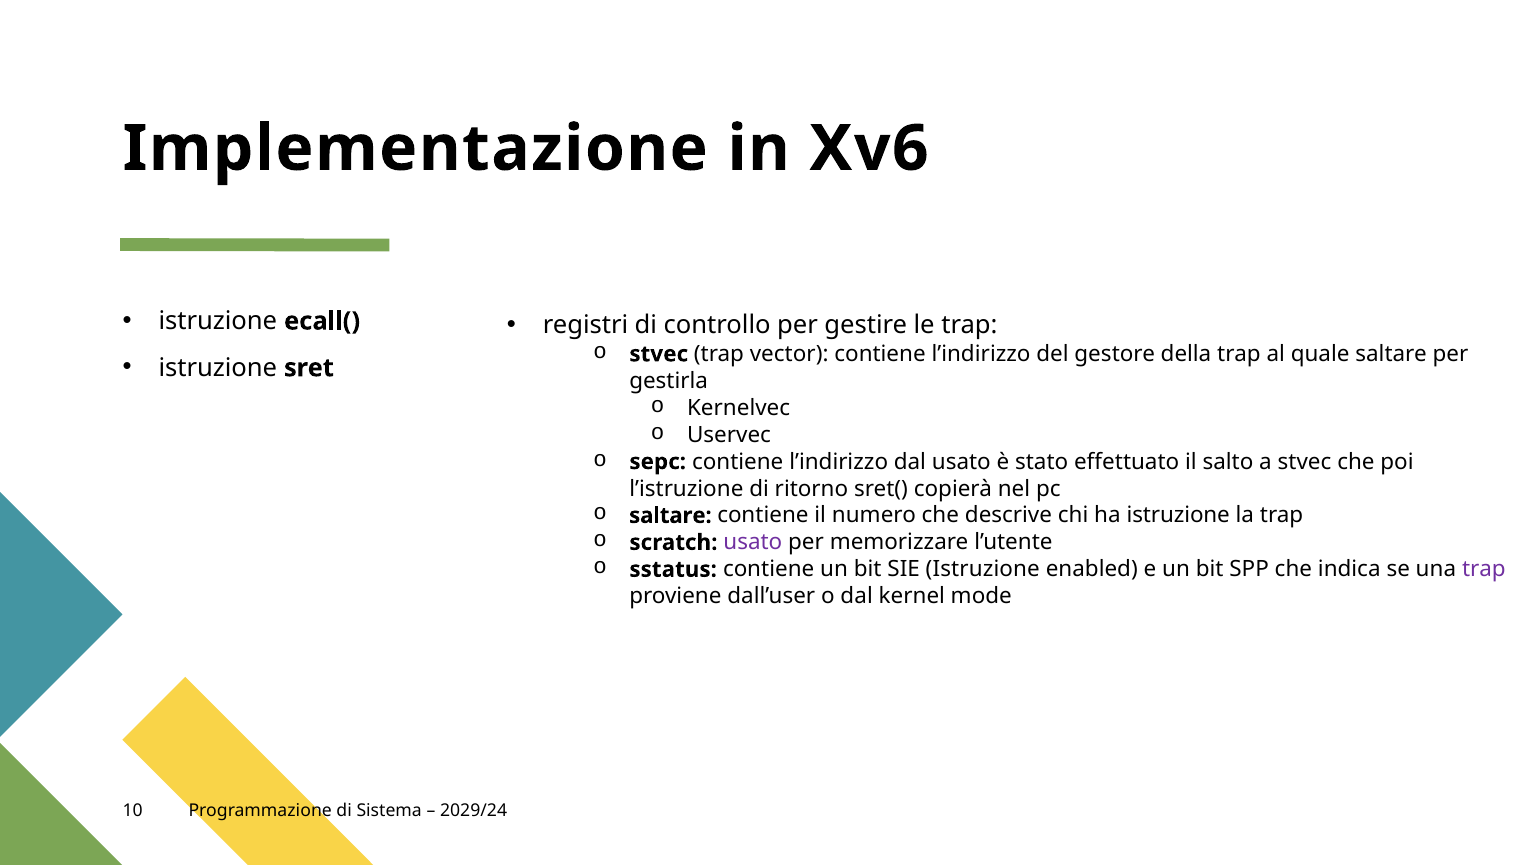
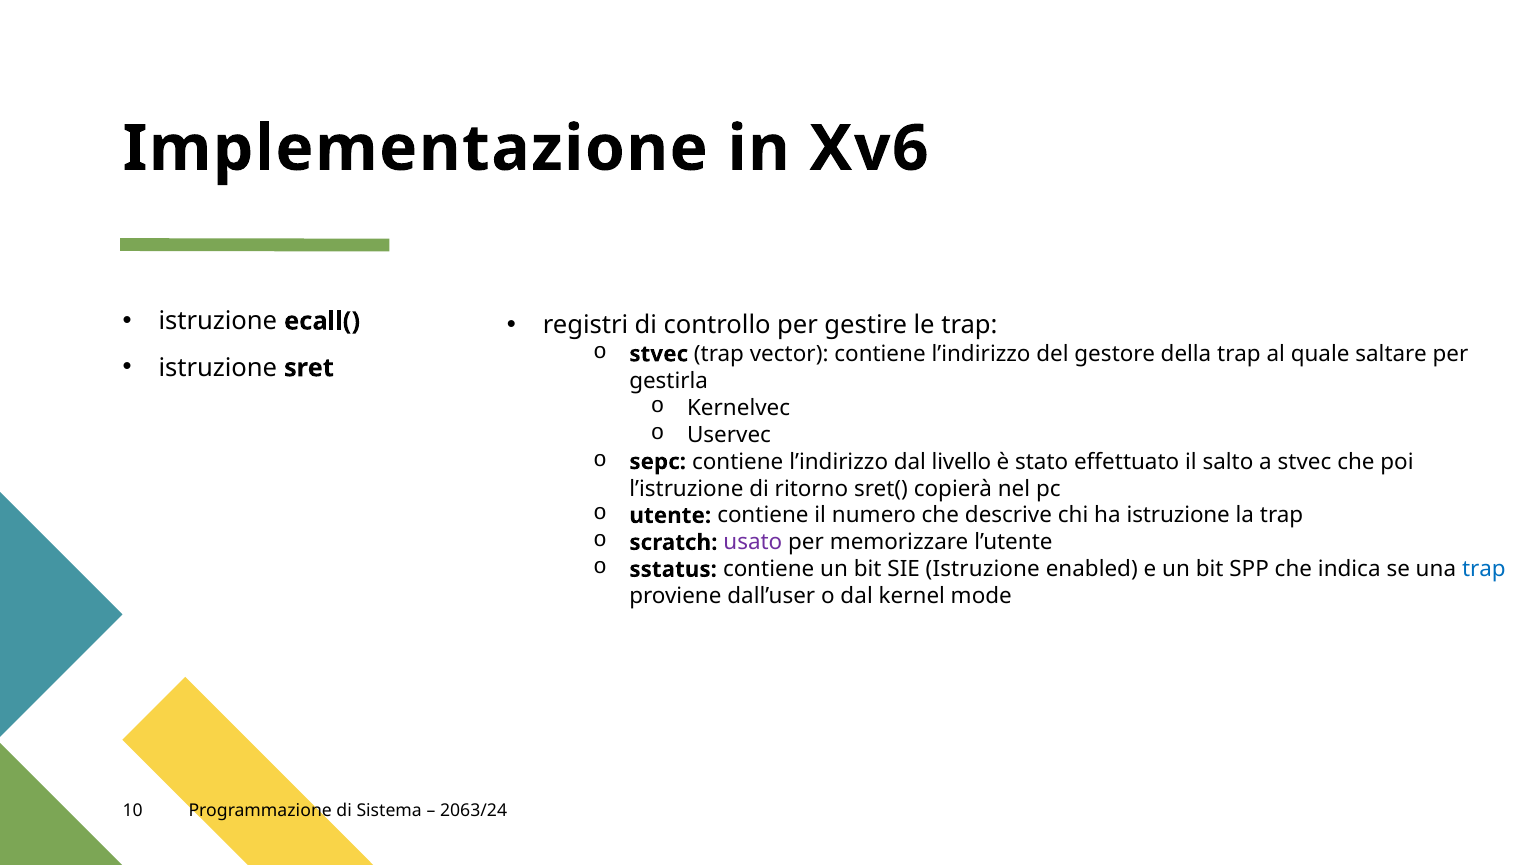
dal usato: usato -> livello (961, 462)
o saltare: saltare -> utente (670, 516)
trap colour: purple -> blue (1484, 569)
2029/24: 2029/24 -> 2063/24 (474, 811)
